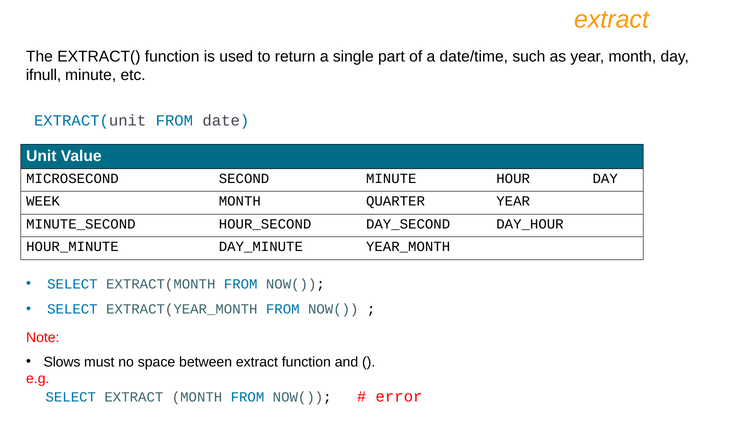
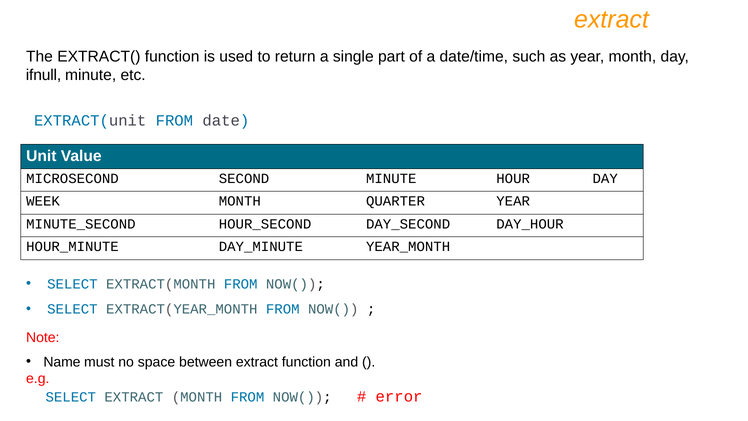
Slows: Slows -> Name (62, 362)
